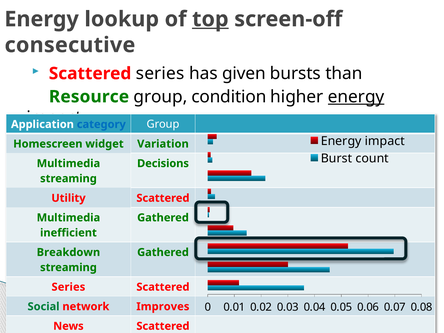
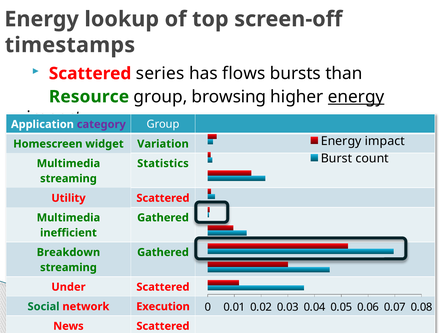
top underline: present -> none (210, 19)
consecutive: consecutive -> timestamps (70, 45)
given: given -> flows (244, 74)
condition: condition -> browsing (229, 97)
category colour: blue -> purple (101, 124)
Decisions: Decisions -> Statistics (163, 163)
Series: Series -> Under (68, 287)
Improves: Improves -> Execution (163, 307)
